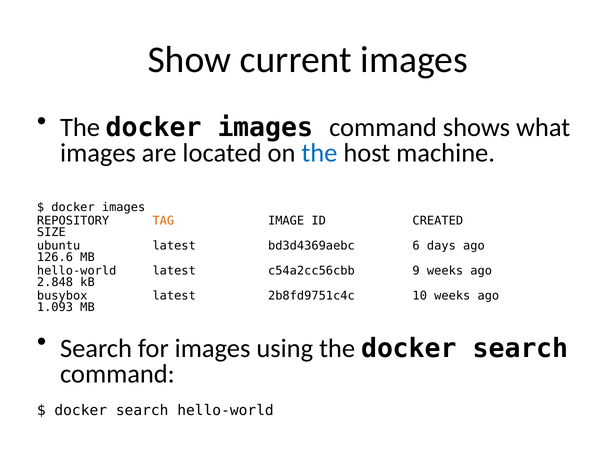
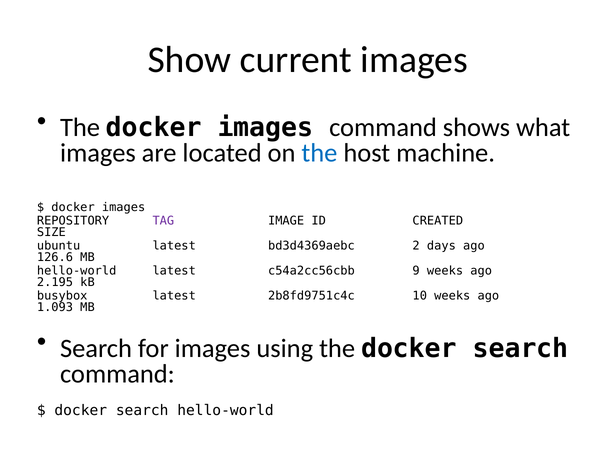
TAG colour: orange -> purple (163, 221)
6: 6 -> 2 (416, 246)
2.848: 2.848 -> 2.195 (55, 282)
